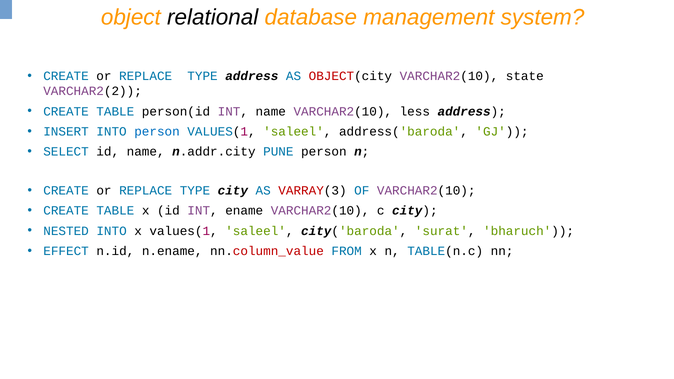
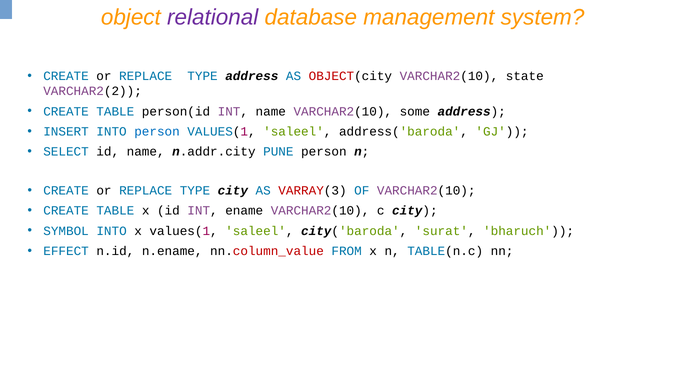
relational colour: black -> purple (213, 18)
less: less -> some (415, 111)
NESTED: NESTED -> SYMBOL (66, 231)
